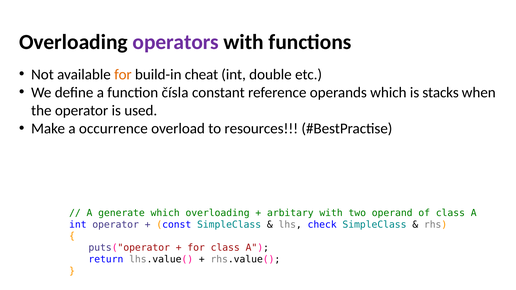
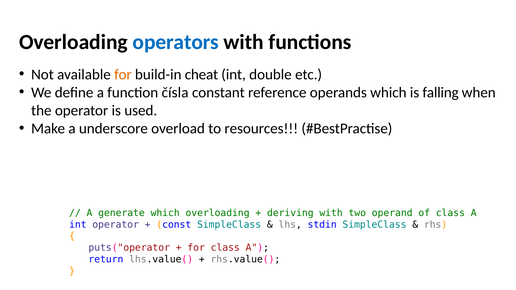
operators colour: purple -> blue (176, 42)
stacks: stacks -> falling (441, 93)
occurrence: occurrence -> underscore (113, 129)
arbitary: arbitary -> deriving (290, 213)
check: check -> stdin (322, 225)
